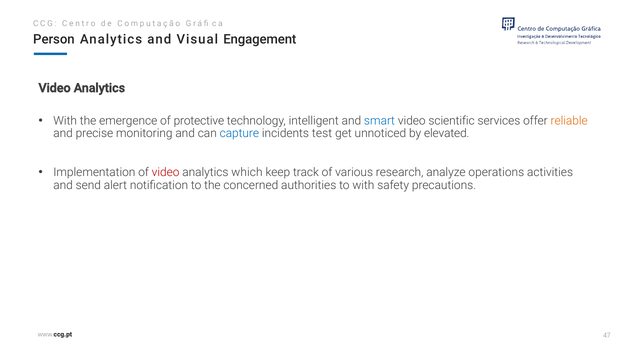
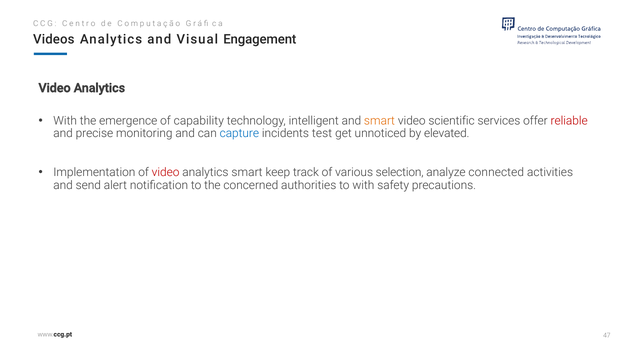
Person: Person -> Videos (54, 40)
protective: protective -> capability (199, 121)
smart colour: blue -> orange (379, 121)
reliable colour: orange -> red (569, 121)
analytics which: which -> smart (247, 172)
research: research -> selection (400, 172)
operations: operations -> connected (496, 172)
